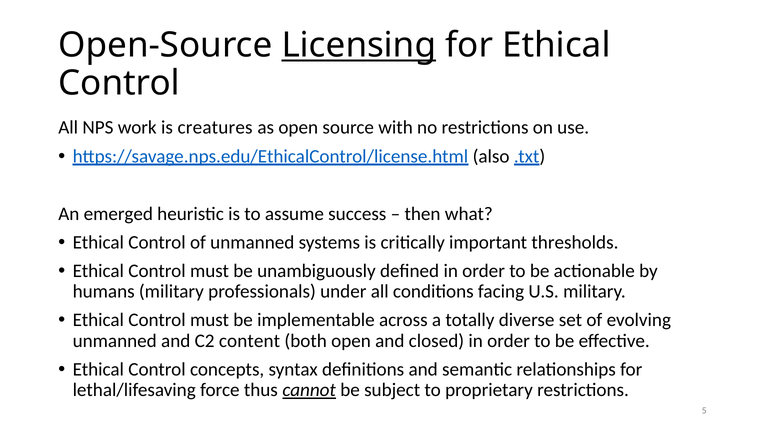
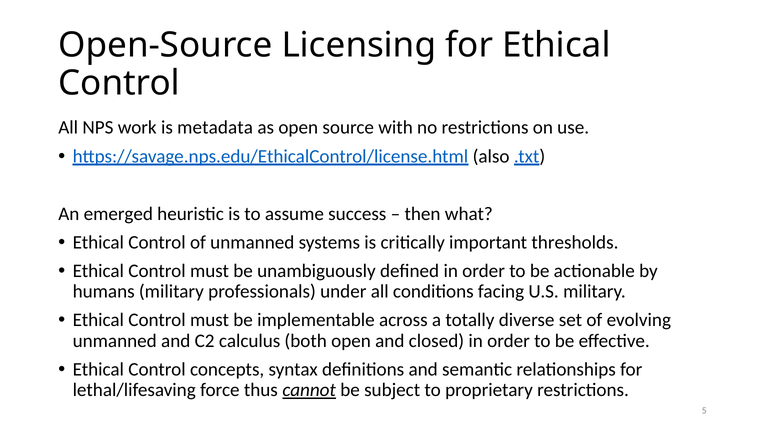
Licensing underline: present -> none (359, 45)
creatures: creatures -> metadata (215, 128)
content: content -> calculus (250, 341)
